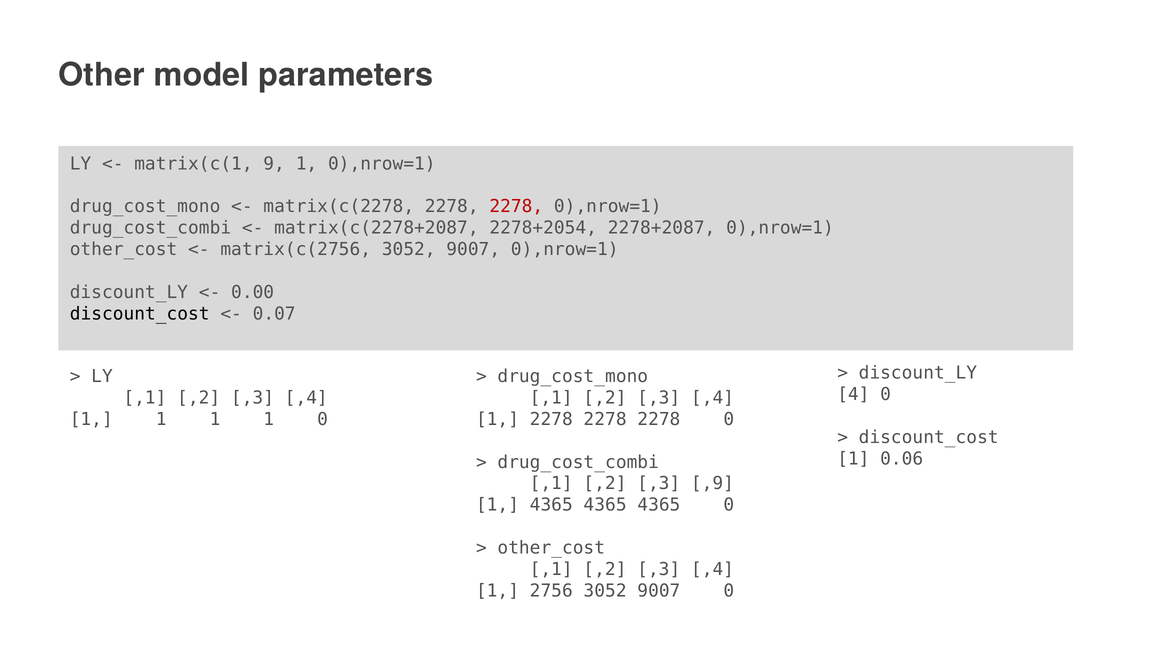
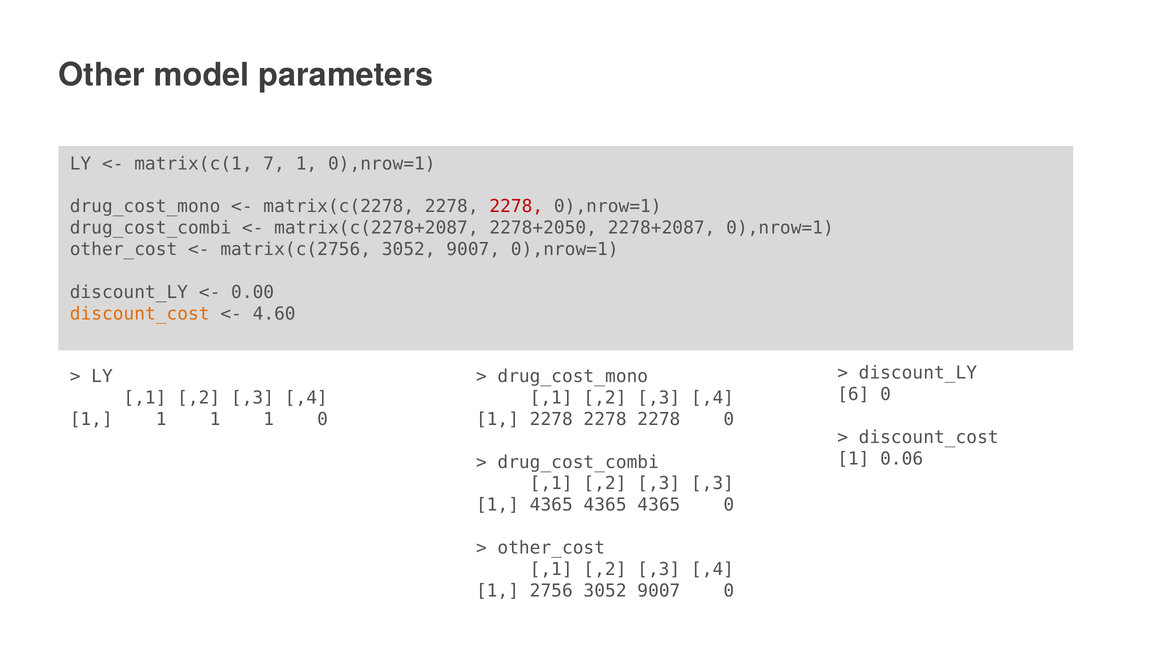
9: 9 -> 7 (274, 164)
2278+2054: 2278+2054 -> 2278+2050 (543, 228)
discount_cost colour: black -> orange (140, 313)
0.07: 0.07 -> 4.60 (274, 313)
4: 4 -> 6 (853, 394)
,3 ,9: ,9 -> ,3 (712, 483)
